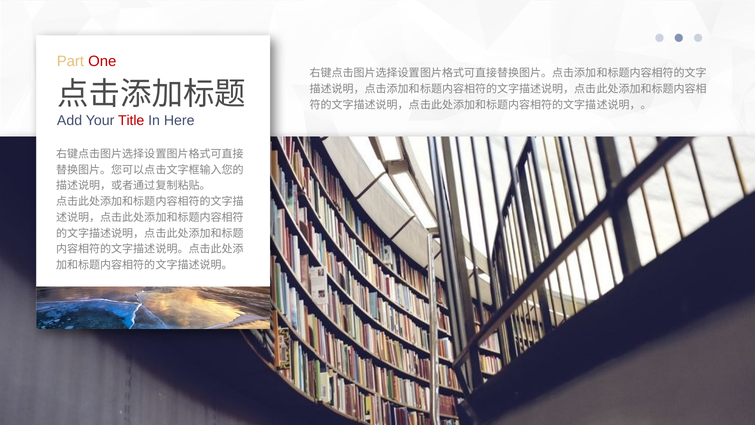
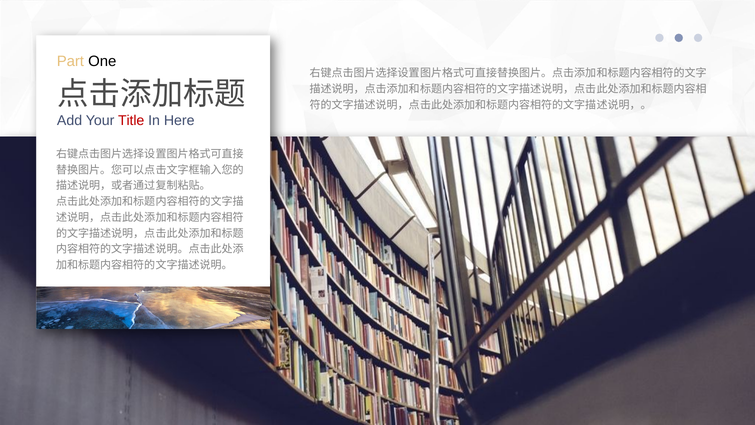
One colour: red -> black (102, 61)
